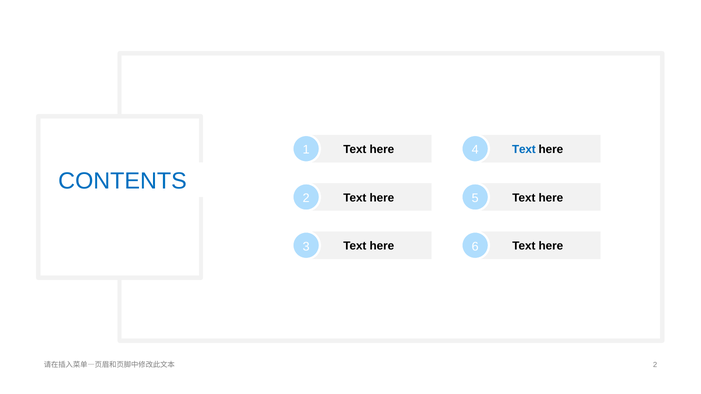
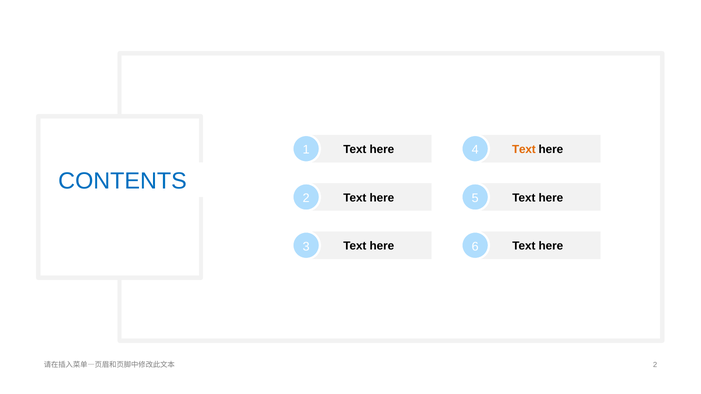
Text colour: blue -> orange (524, 150)
